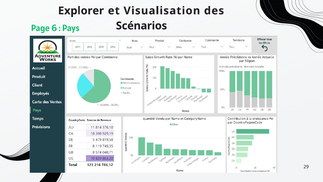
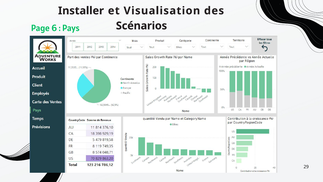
Explorer: Explorer -> Installer (81, 11)
